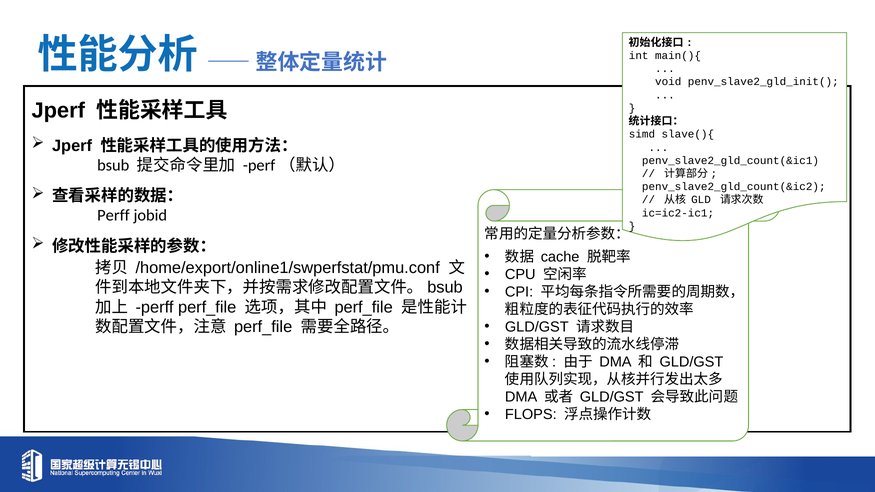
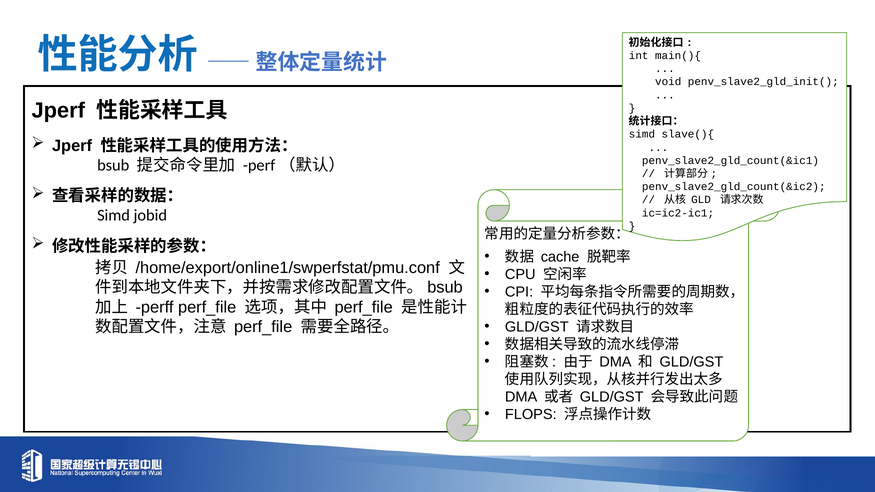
Perff: Perff -> Simd (114, 216)
